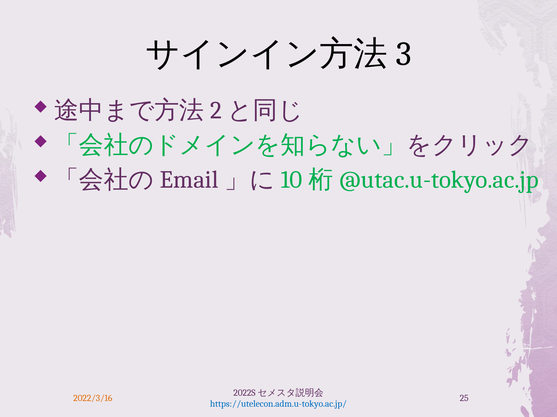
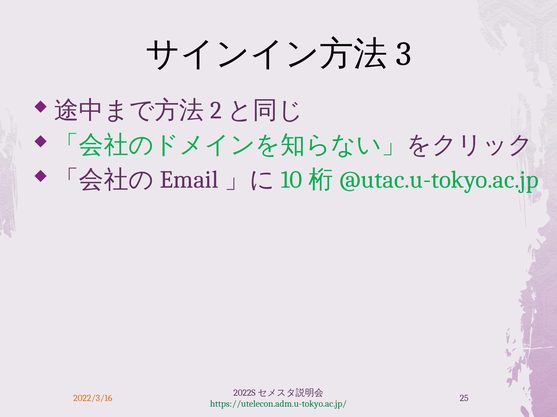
https://utelecon.adm.u-tokyo.ac.jp/ colour: blue -> green (278, 405)
